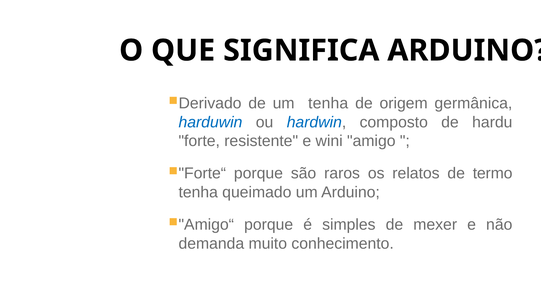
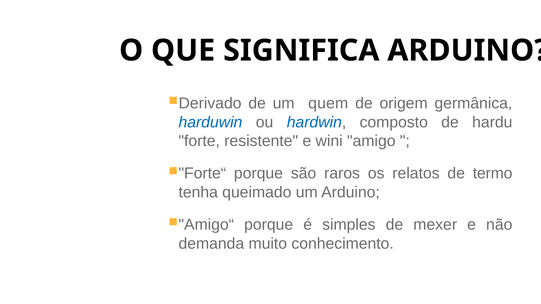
um tenha: tenha -> quem (328, 103)
